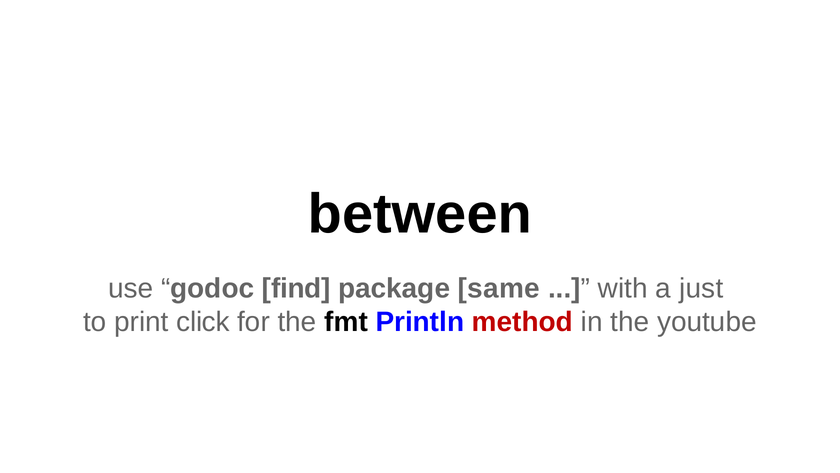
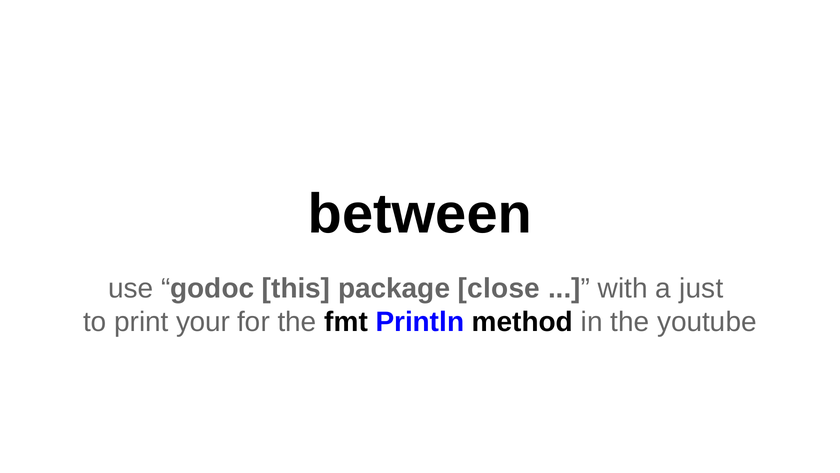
find: find -> this (296, 288)
same: same -> close (499, 288)
click: click -> your (203, 322)
method colour: red -> black (522, 322)
